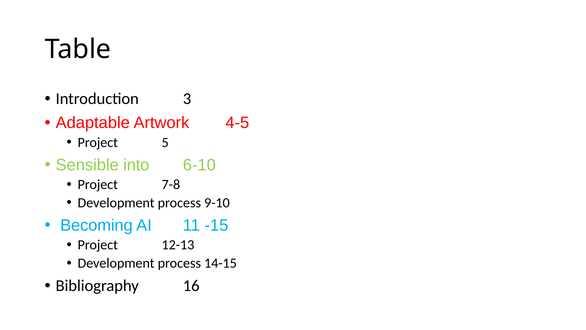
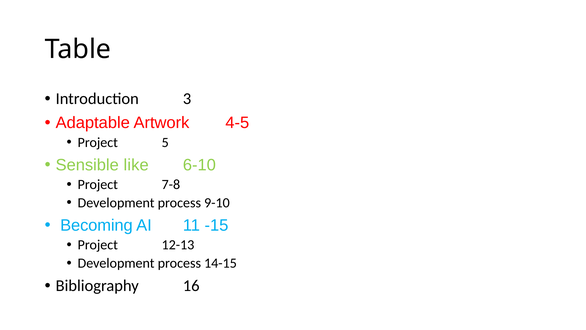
into: into -> like (136, 165)
